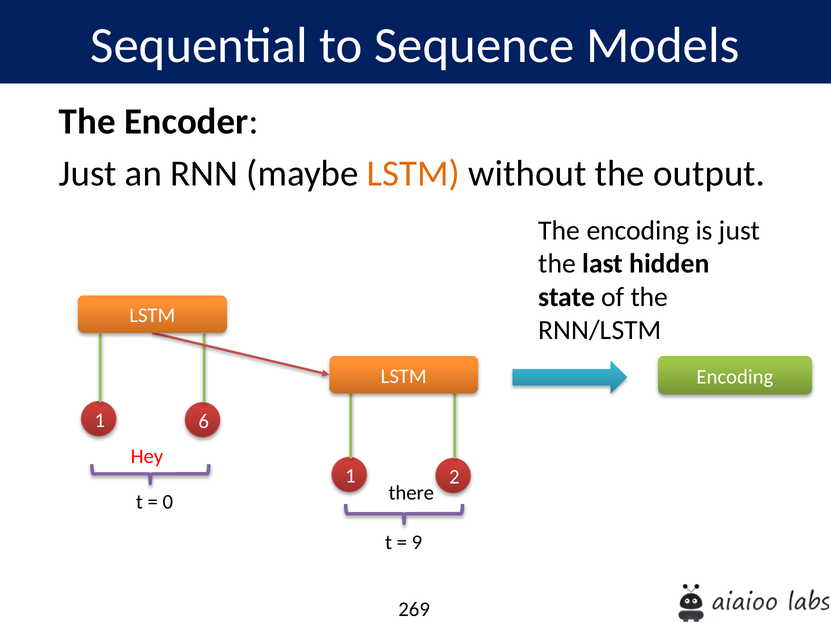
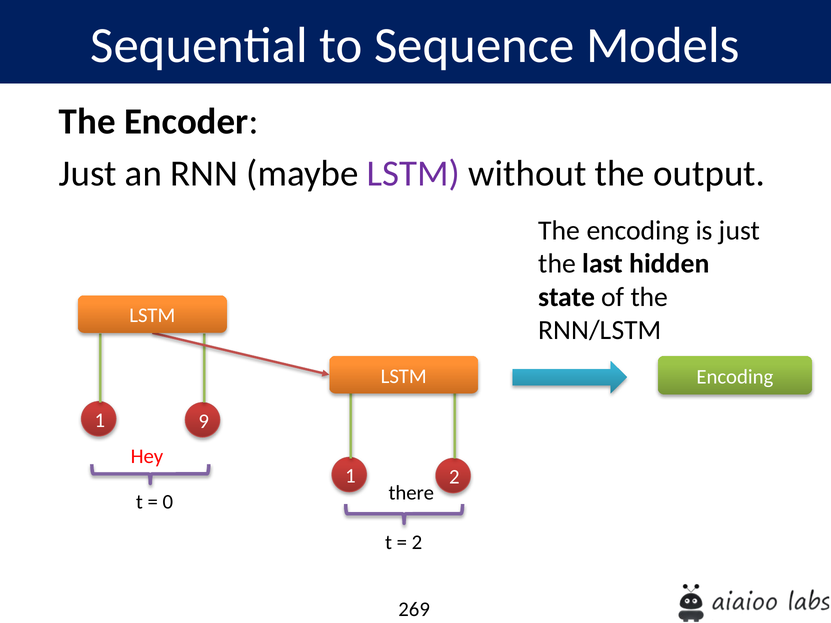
LSTM colour: orange -> purple (414, 174)
6: 6 -> 9 (204, 421)
9: 9 -> 2 (417, 542)
